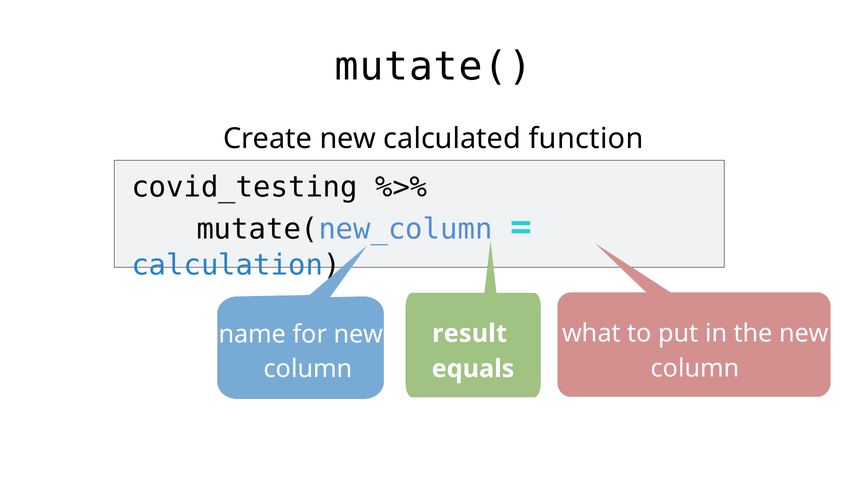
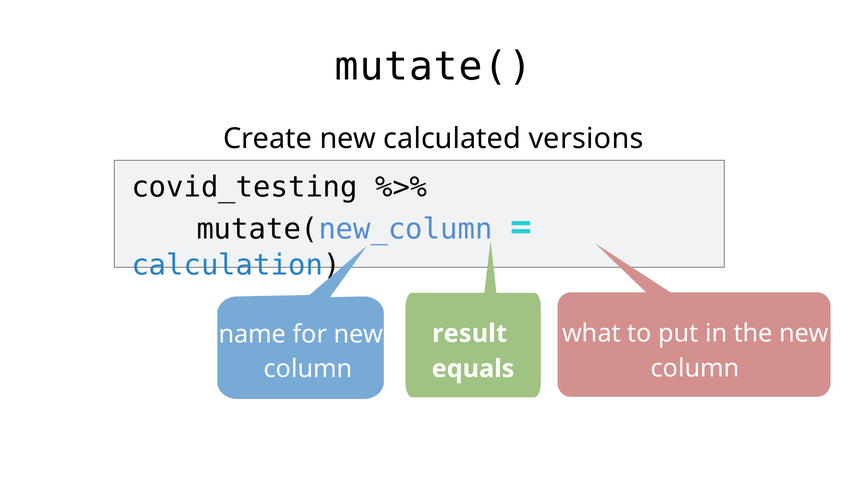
function: function -> versions (586, 139)
